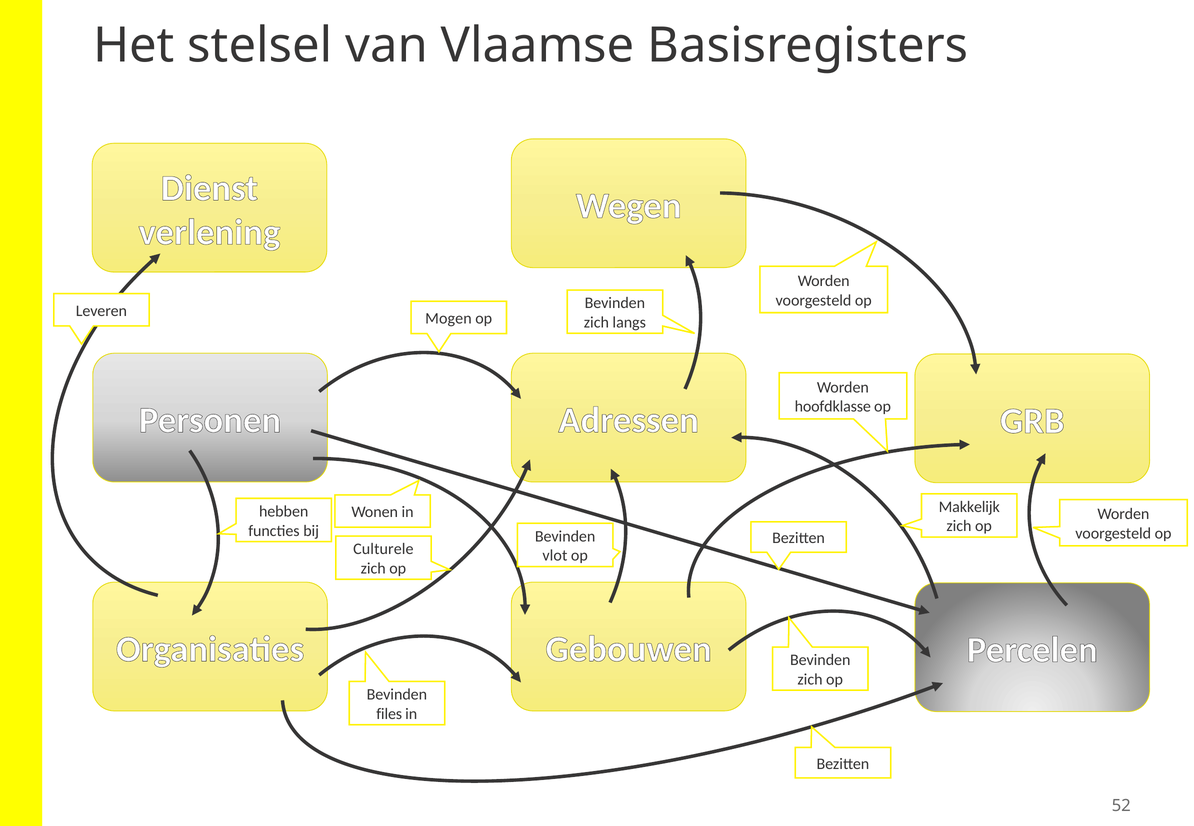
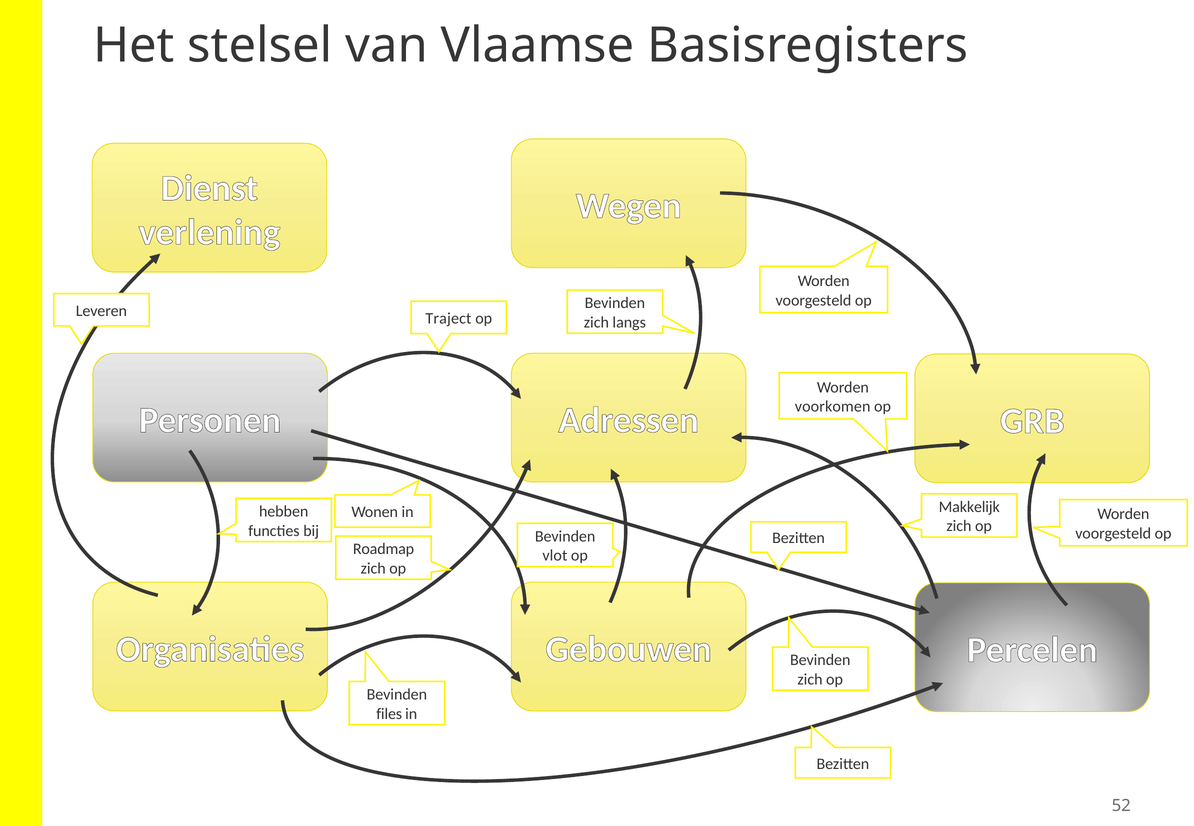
Mogen: Mogen -> Traject (448, 319)
hoofdklasse: hoofdklasse -> voorkomen (833, 407)
Culturele: Culturele -> Roadmap (384, 550)
